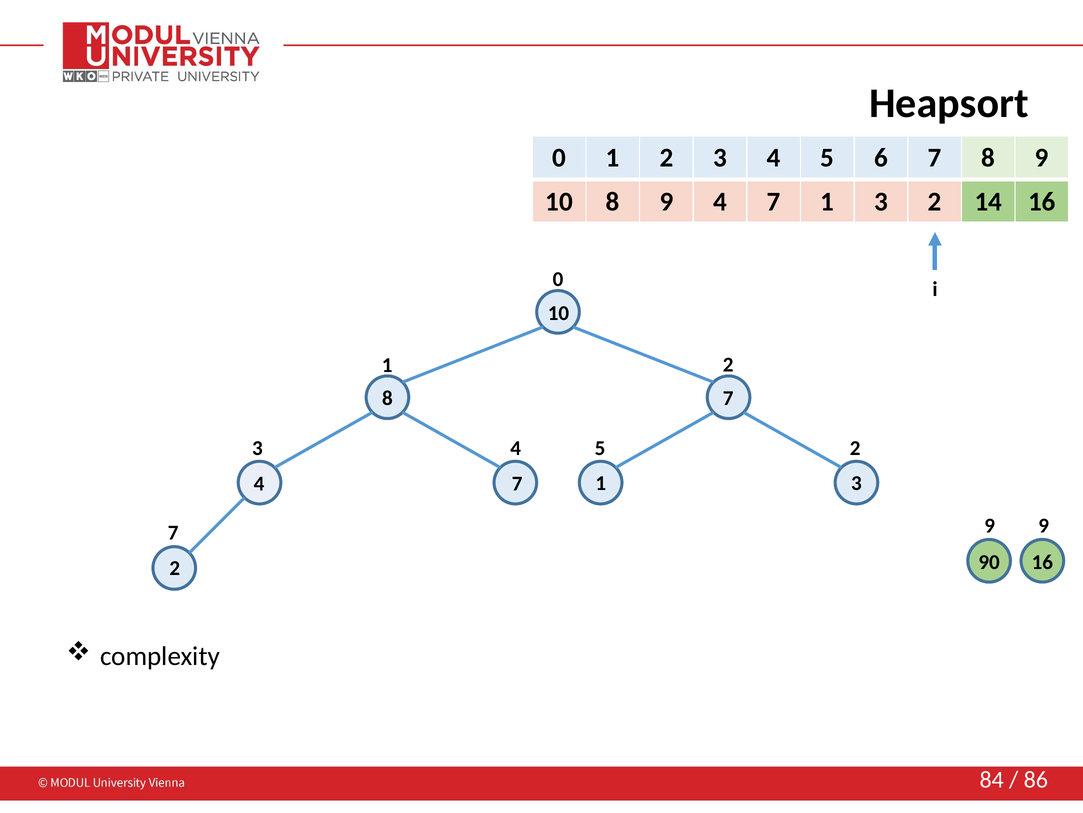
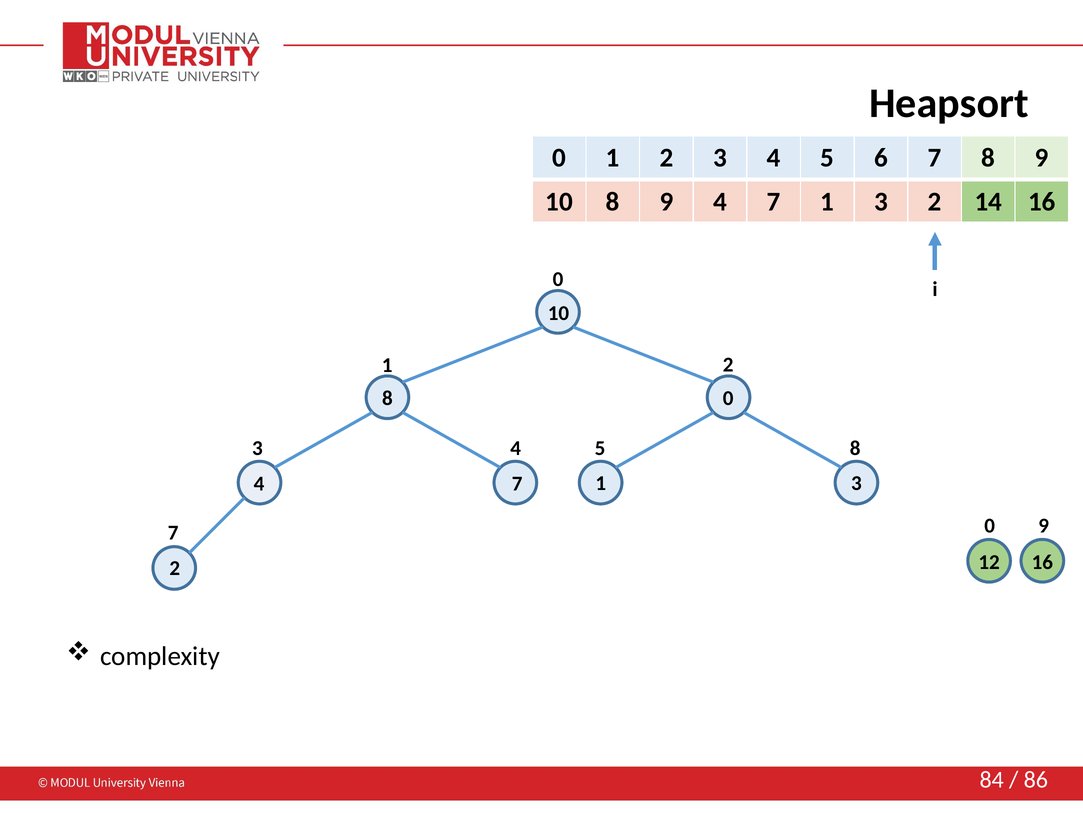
8 7: 7 -> 0 (728, 398)
5 2: 2 -> 8 (855, 448)
7 9: 9 -> 0 (990, 525)
90: 90 -> 12 (989, 562)
